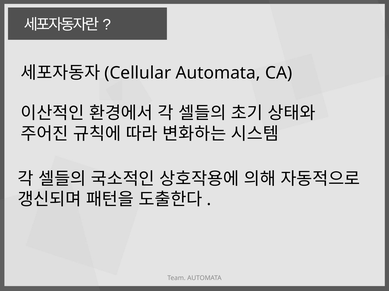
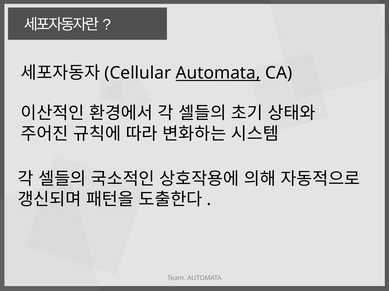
Automata underline: none -> present (218, 73)
